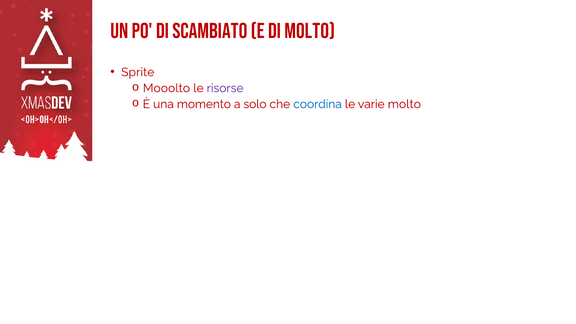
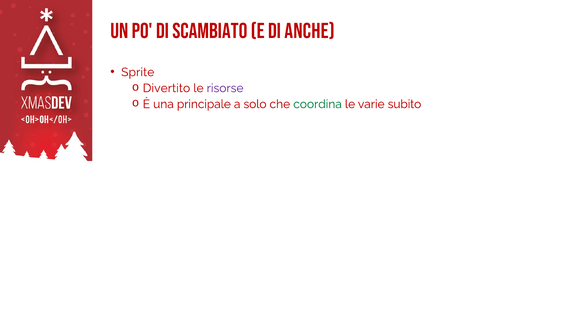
di molto: molto -> anche (310, 31)
Mooolto: Mooolto -> Divertito (166, 88)
momento: momento -> principale (204, 104)
coordina colour: blue -> green (318, 104)
varie molto: molto -> subito (404, 104)
